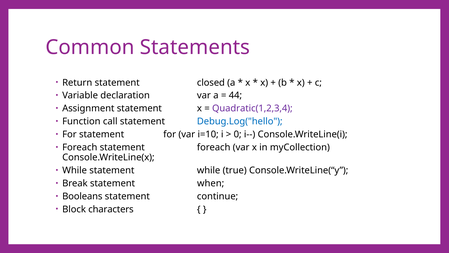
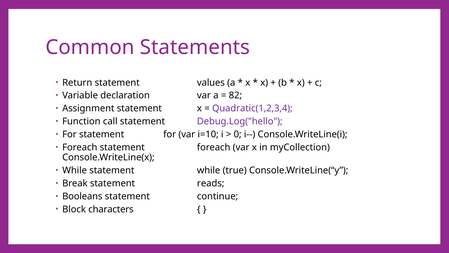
closed: closed -> values (211, 82)
44: 44 -> 82 (235, 95)
Debug.Log("hello colour: blue -> purple (240, 121)
when: when -> reads (211, 183)
